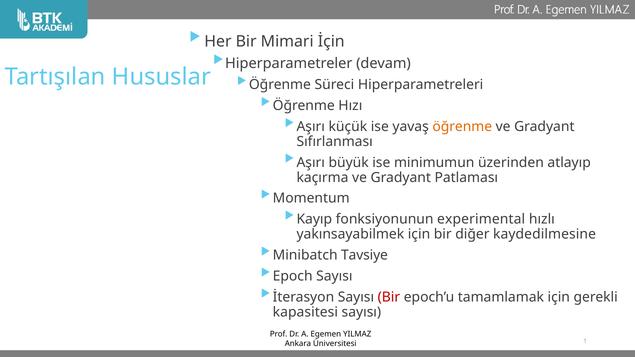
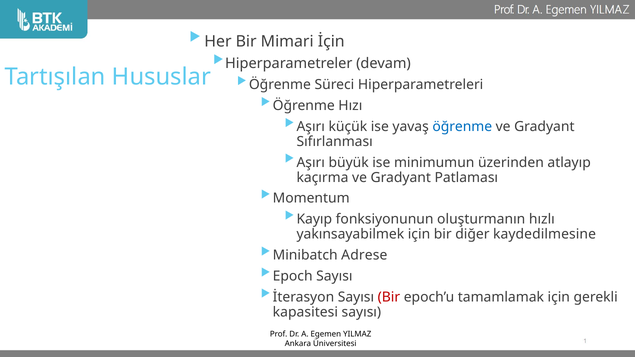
öğrenme colour: orange -> blue (462, 127)
experimental: experimental -> oluşturmanın (481, 219)
Tavsiye: Tavsiye -> Adrese (364, 255)
